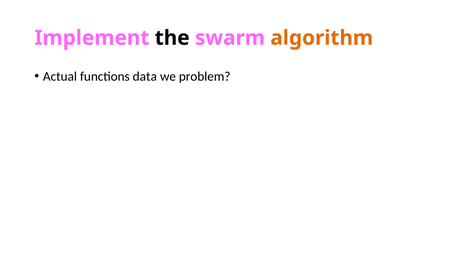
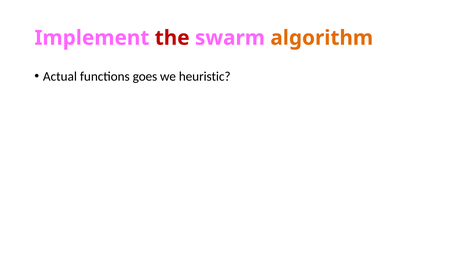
the colour: black -> red (172, 38)
data: data -> goes (145, 76)
problem: problem -> heuristic (205, 76)
